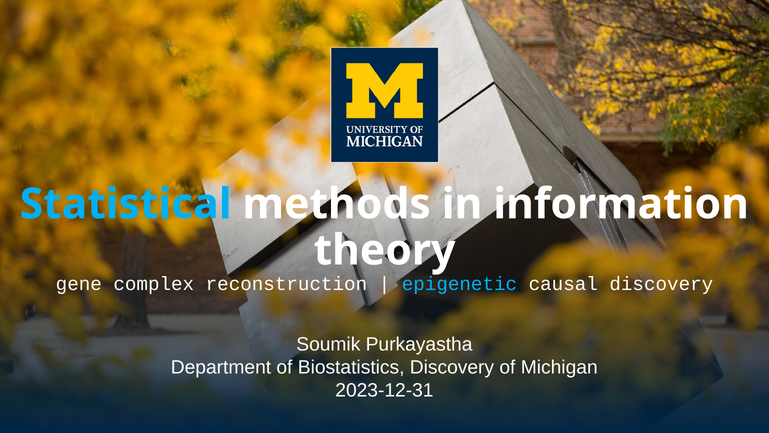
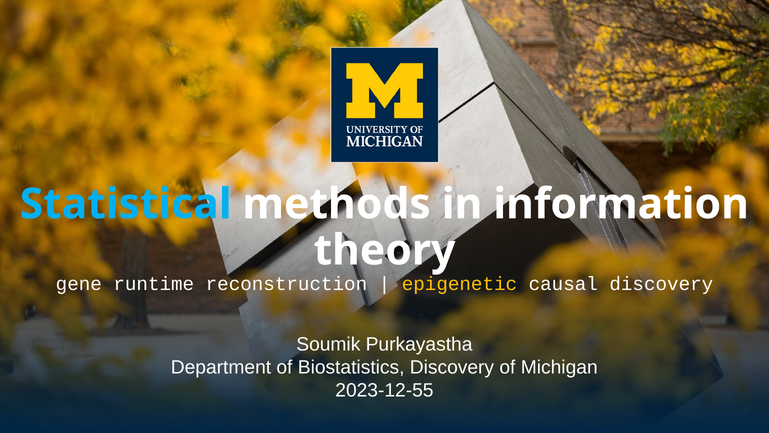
complex: complex -> runtime (154, 284)
epigenetic colour: light blue -> yellow (459, 284)
2023-12-31: 2023-12-31 -> 2023-12-55 (384, 390)
